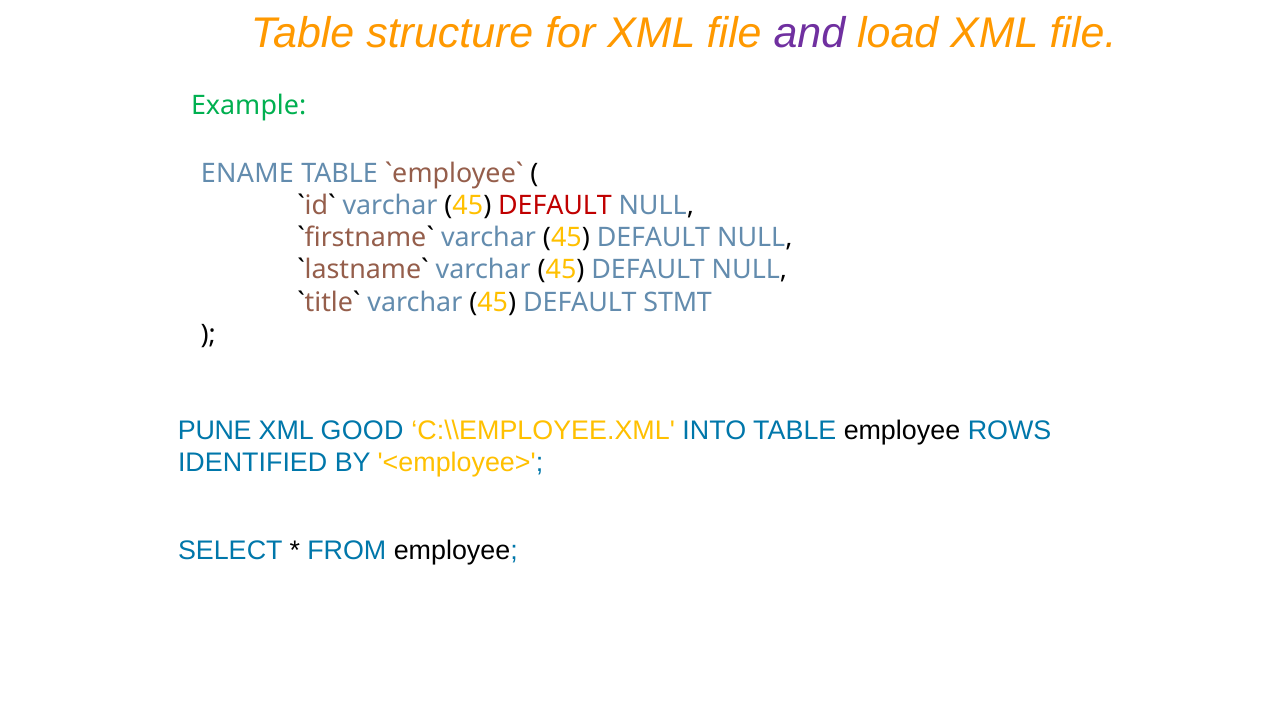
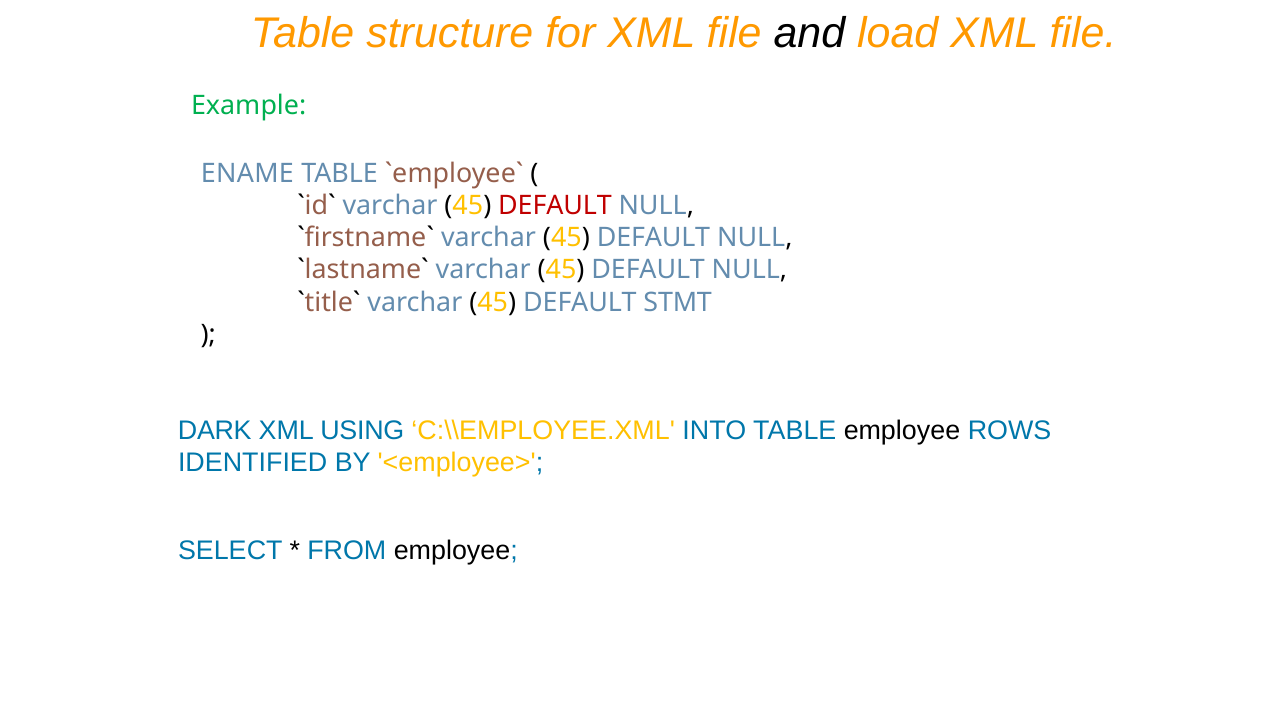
and colour: purple -> black (809, 34)
PUNE: PUNE -> DARK (215, 431)
GOOD: GOOD -> USING (362, 431)
